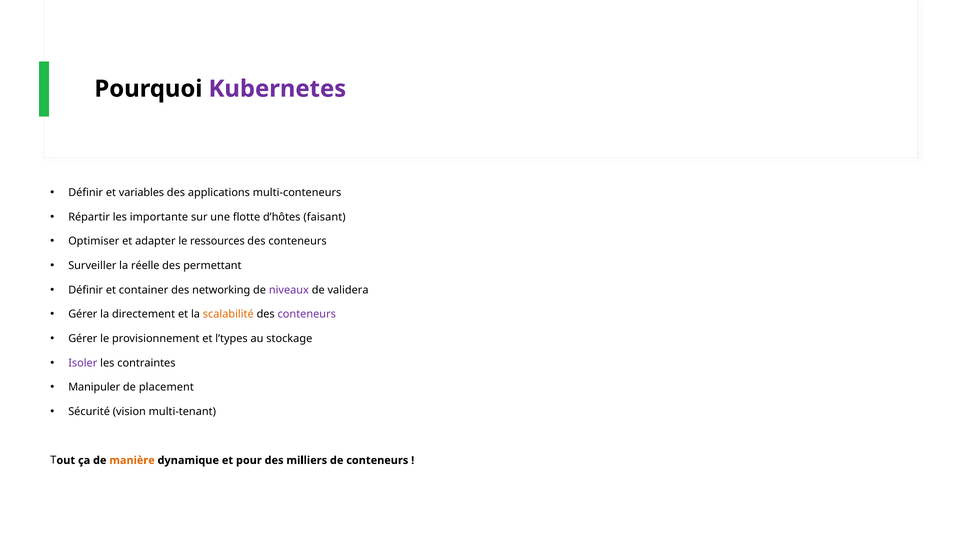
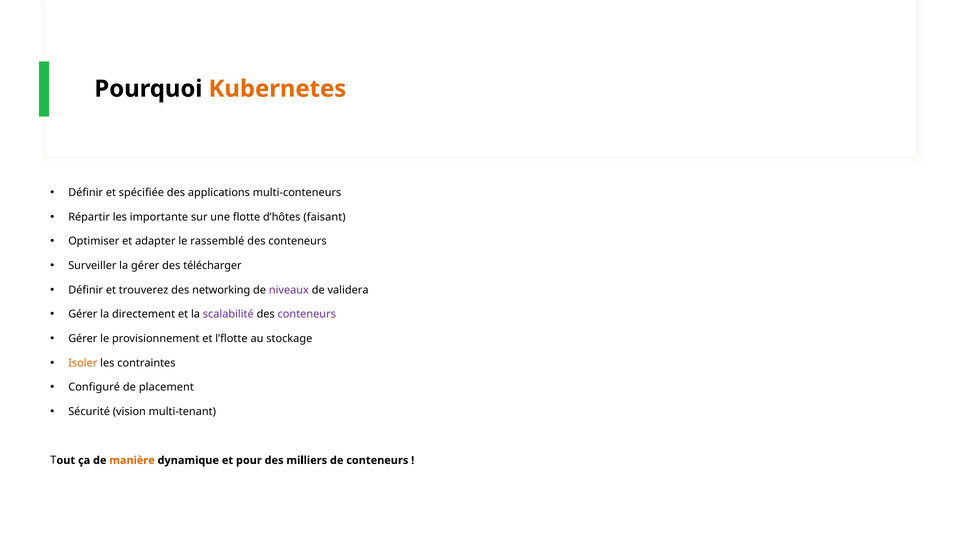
Kubernetes colour: purple -> orange (277, 89)
variables: variables -> spécifiée (141, 193)
ressources: ressources -> rassemblé (217, 242)
la réelle: réelle -> gérer (145, 266)
permettant: permettant -> télécharger (212, 266)
container: container -> trouverez (144, 290)
scalabilité colour: orange -> purple (228, 315)
l’types: l’types -> l’flotte (231, 339)
Isoler colour: purple -> orange (83, 363)
Manipuler: Manipuler -> Configuré (94, 388)
